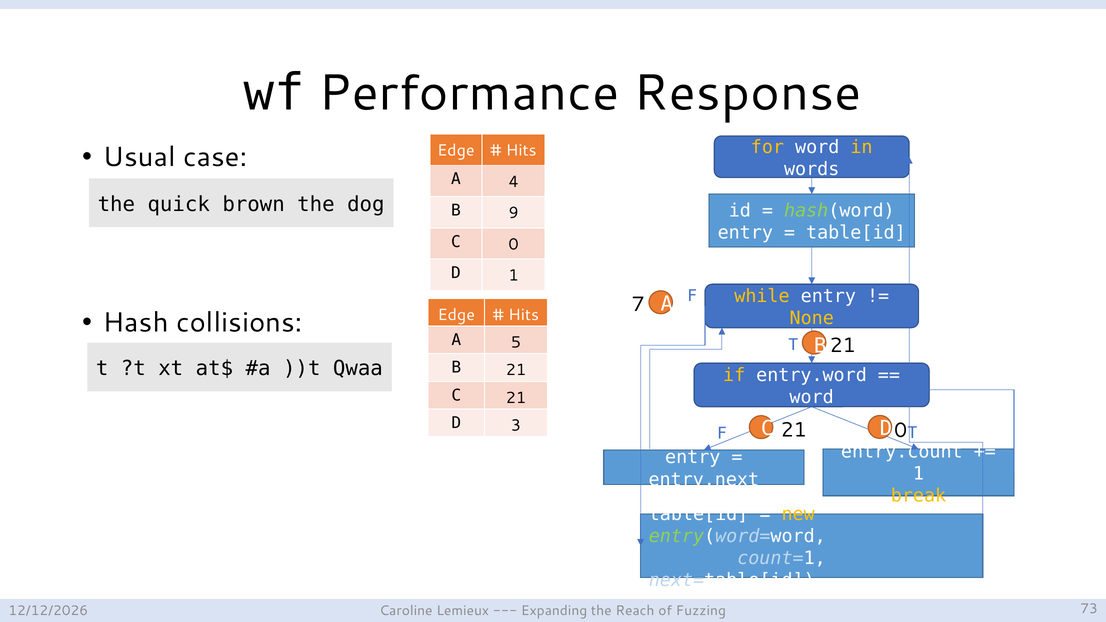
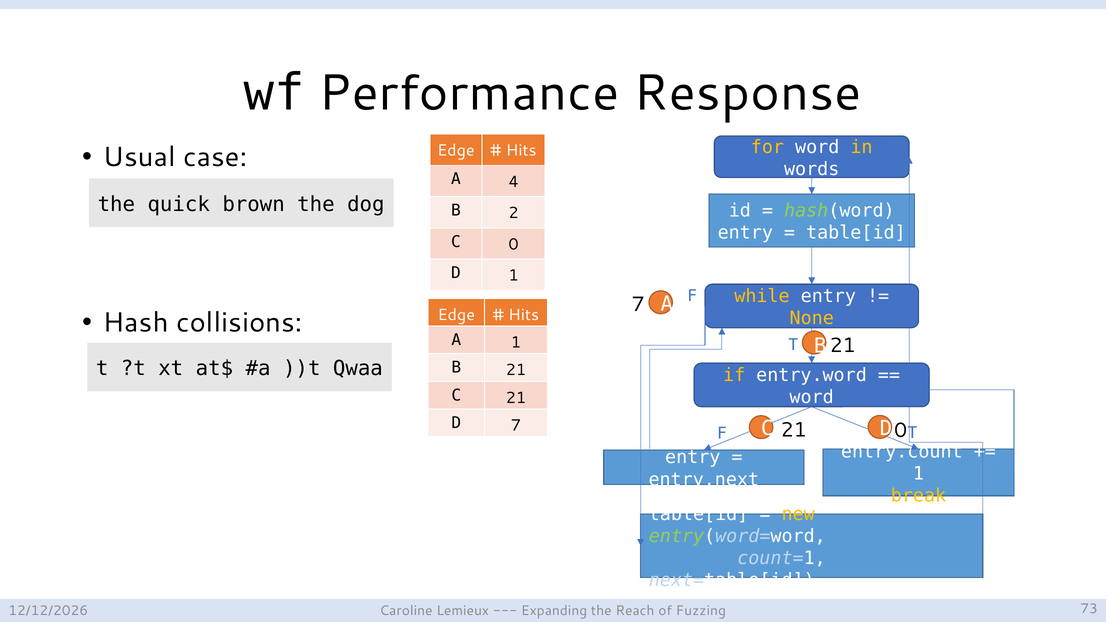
9: 9 -> 2 (514, 213)
A 5: 5 -> 1 (516, 343)
D 3: 3 -> 7 (516, 426)
